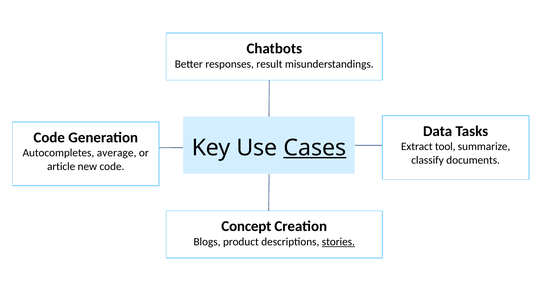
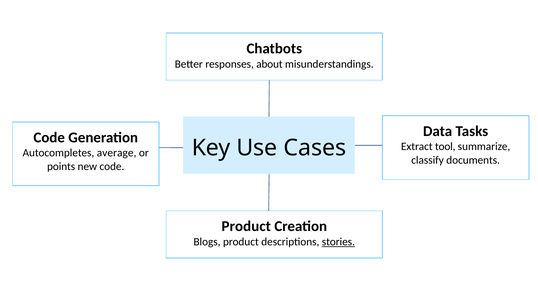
result: result -> about (269, 64)
Cases underline: present -> none (315, 148)
article: article -> points (61, 166)
Concept: Concept -> Product (246, 226)
